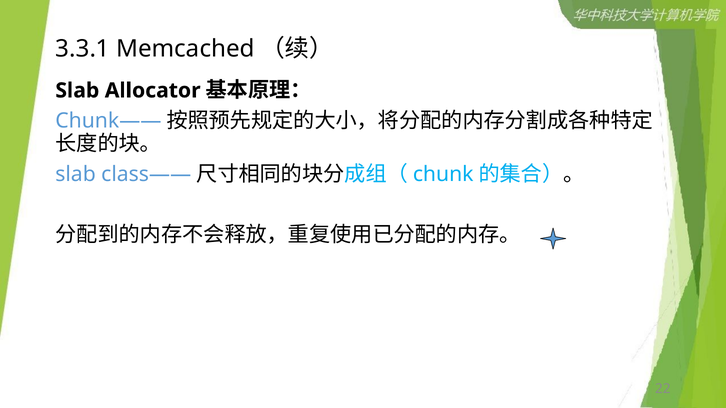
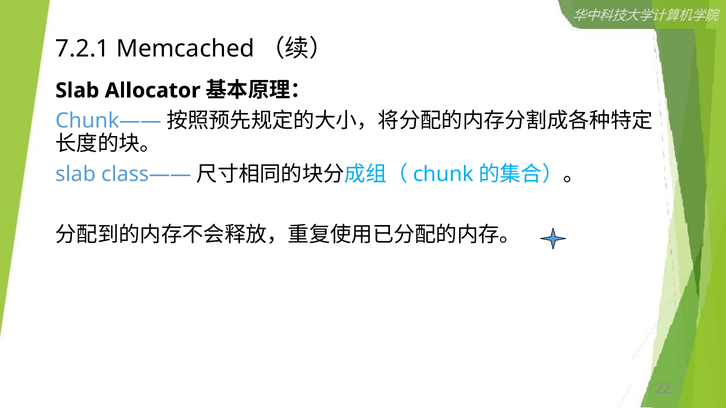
3.3.1: 3.3.1 -> 7.2.1 (83, 49)
